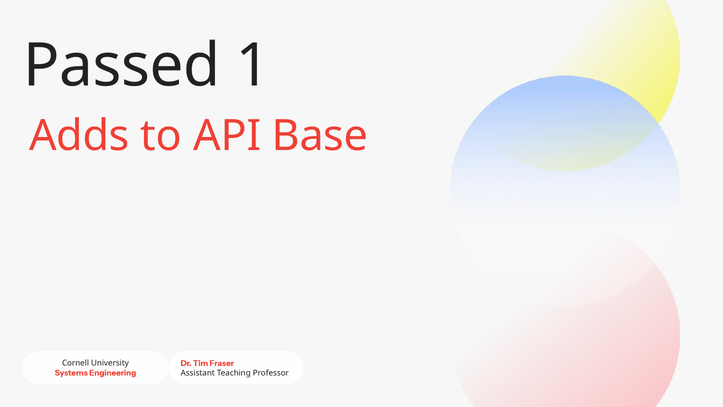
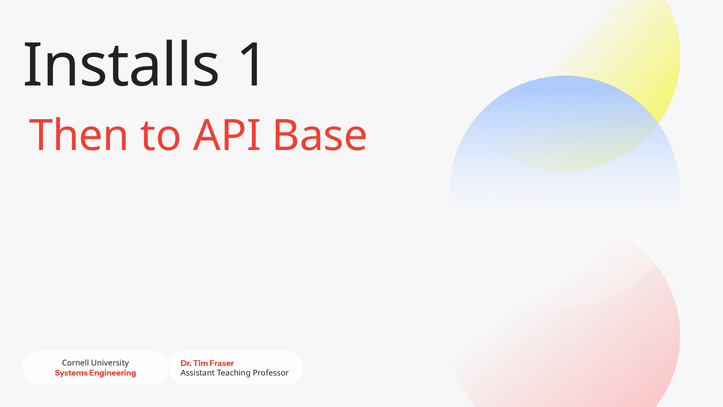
Passed: Passed -> Installs (122, 66)
Adds: Adds -> Then (79, 136)
